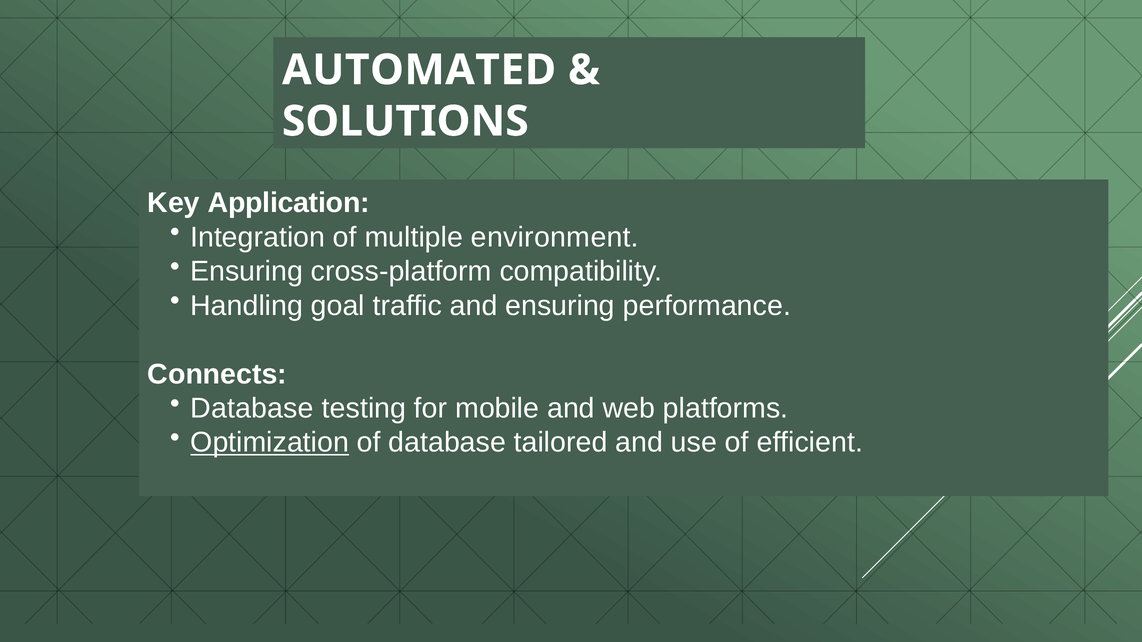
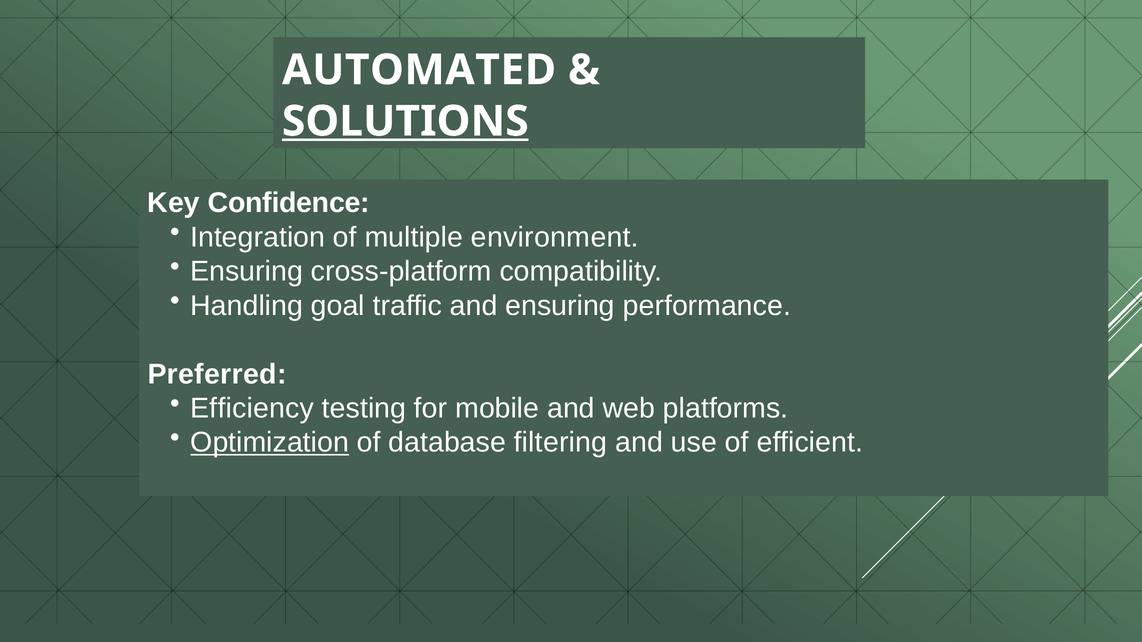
SOLUTIONS underline: none -> present (405, 121)
Application: Application -> Confidence (289, 203)
Connects: Connects -> Preferred (217, 374)
Database: Database -> Efficiency (252, 409)
tailored: tailored -> filtering (561, 443)
